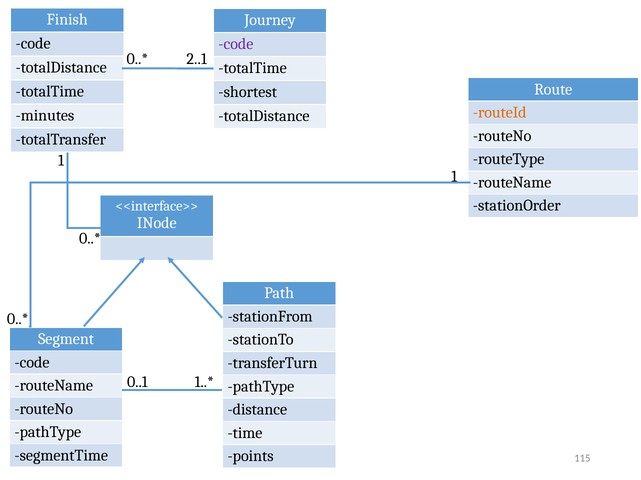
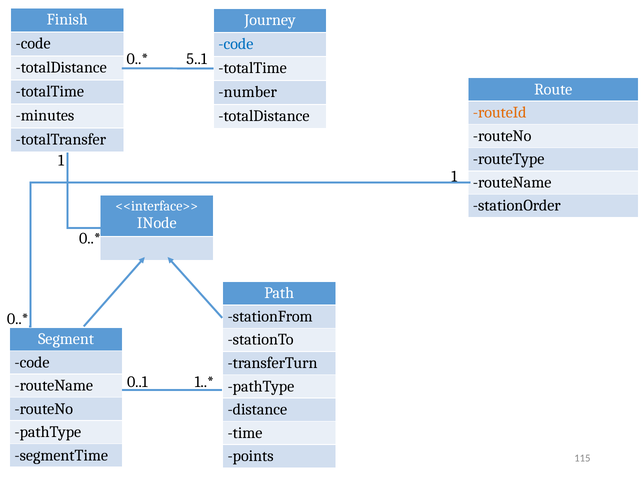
code colour: purple -> blue (236, 44)
2..1: 2..1 -> 5..1 (197, 59)
shortest: shortest -> number (248, 92)
